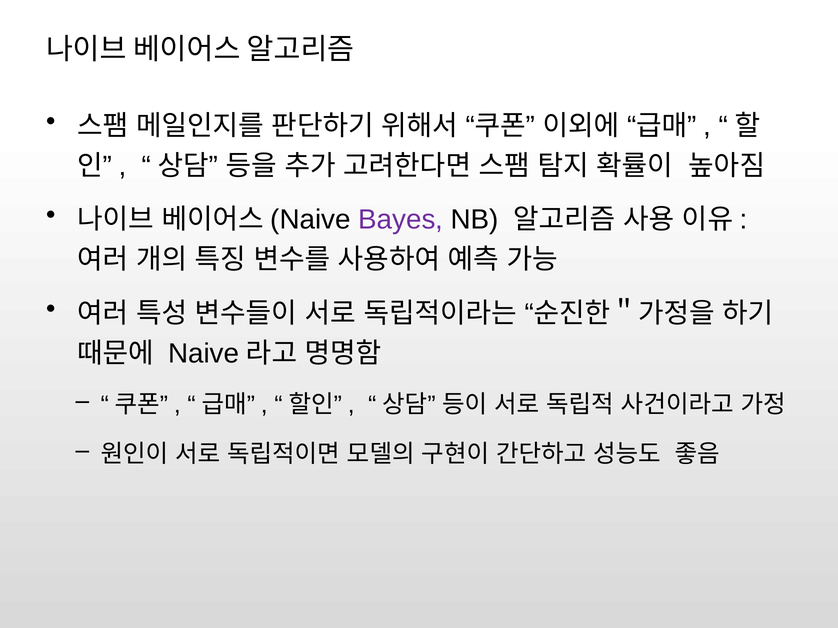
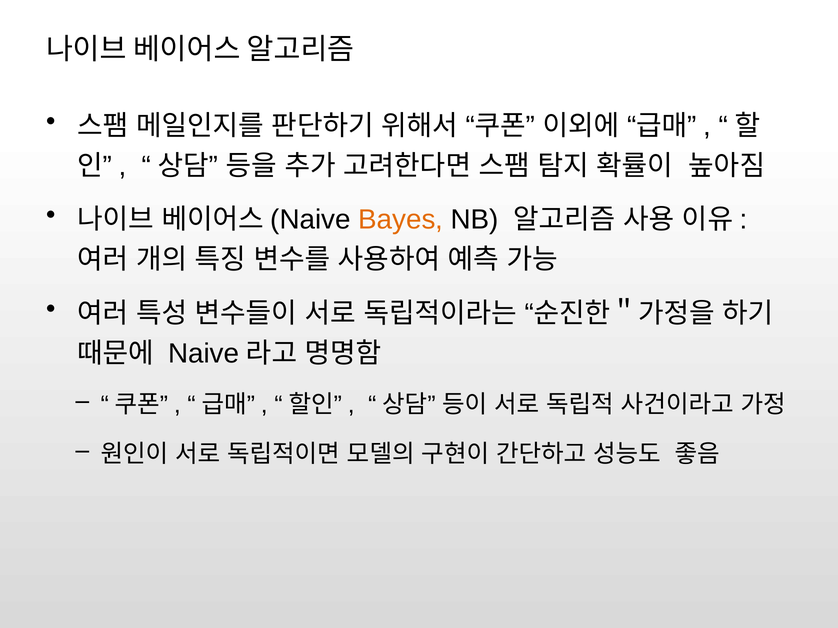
Bayes colour: purple -> orange (401, 220)
